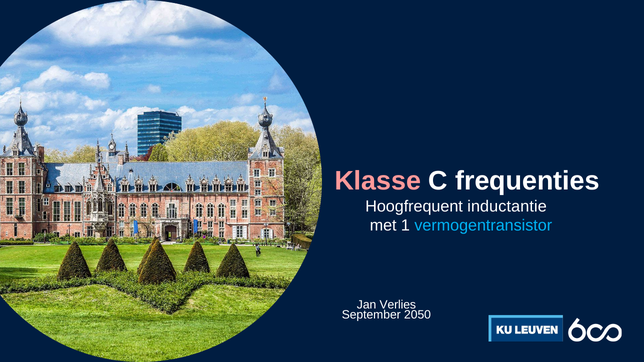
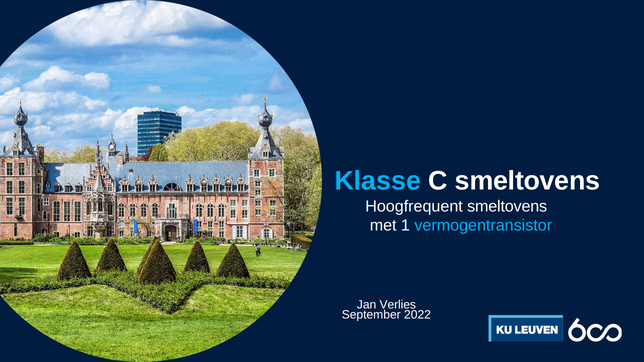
Klasse colour: pink -> light blue (378, 181)
C frequenties: frequenties -> smeltovens (528, 181)
Hoogfrequent inductantie: inductantie -> smeltovens (507, 206)
2050: 2050 -> 2022 (418, 315)
